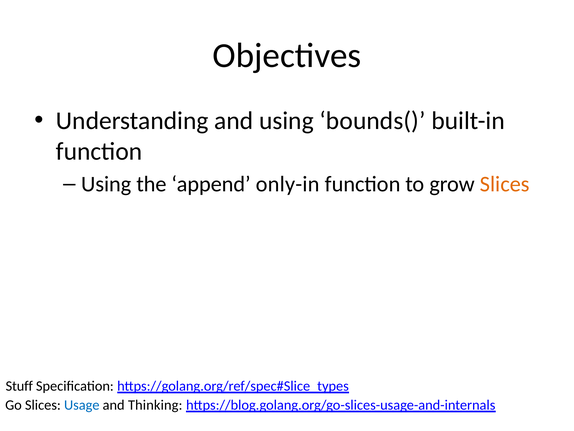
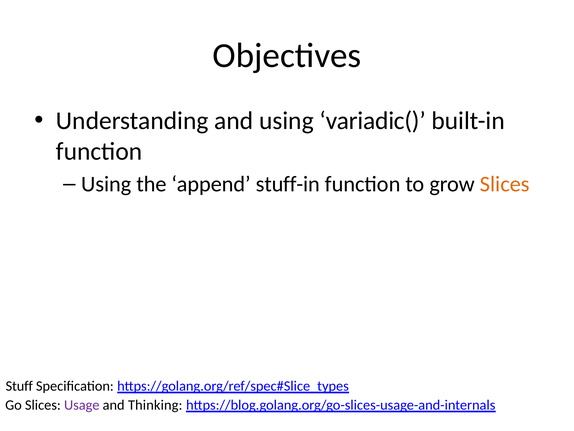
bounds(: bounds( -> variadic( (373, 120)
only-in: only-in -> stuff-in (288, 184)
Usage colour: blue -> purple (82, 405)
